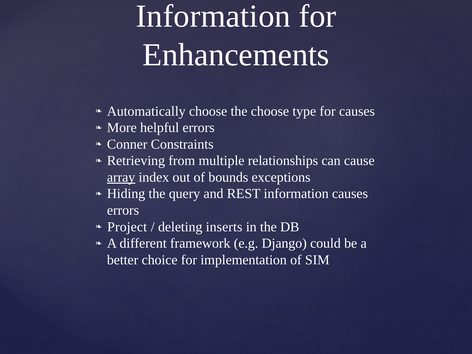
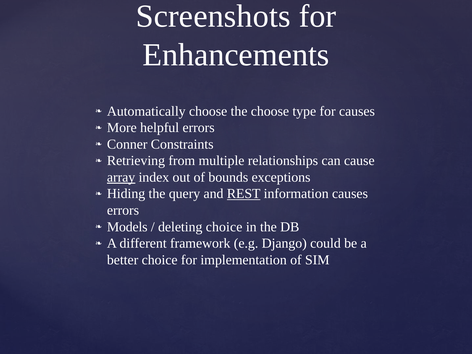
Information: Information -> Screenshots (213, 16)
REST underline: none -> present (244, 194)
Project: Project -> Models (127, 227)
deleting inserts: inserts -> choice (224, 227)
